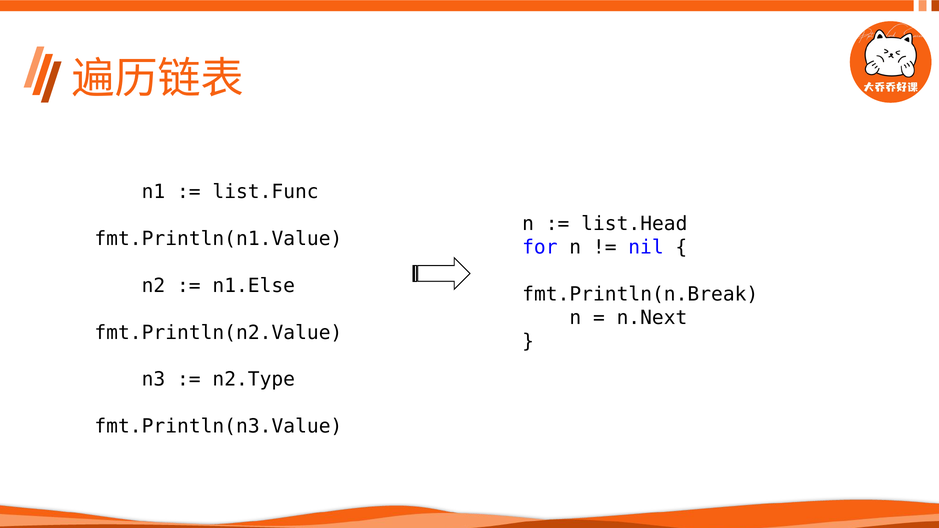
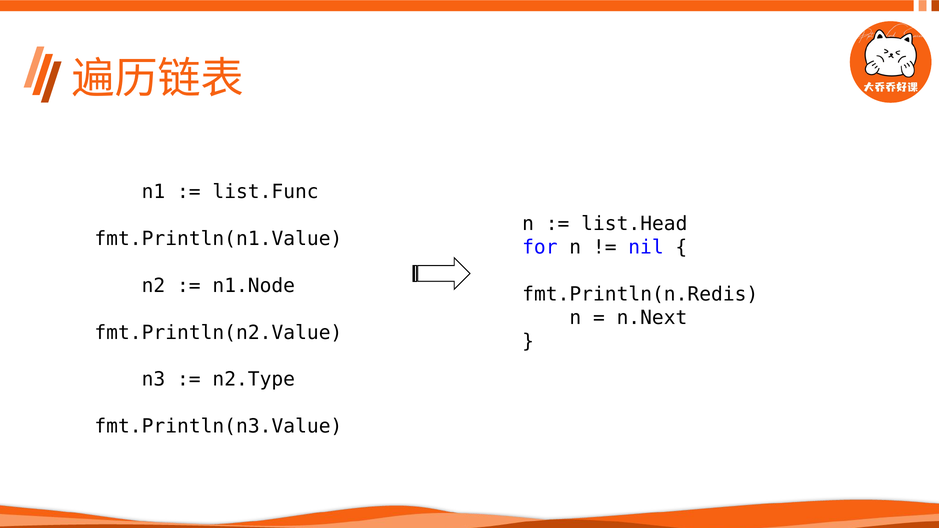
n1.Else: n1.Else -> n1.Node (254, 286)
fmt.Println(n.Break: fmt.Println(n.Break -> fmt.Println(n.Redis (640, 294)
